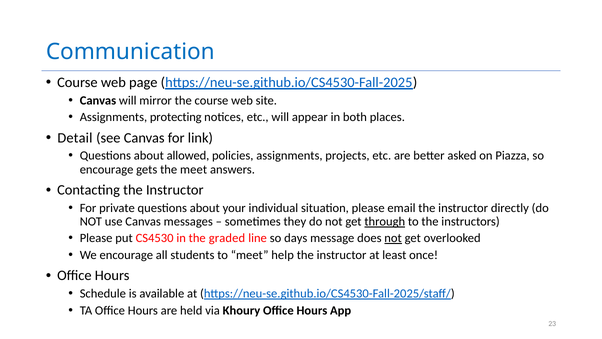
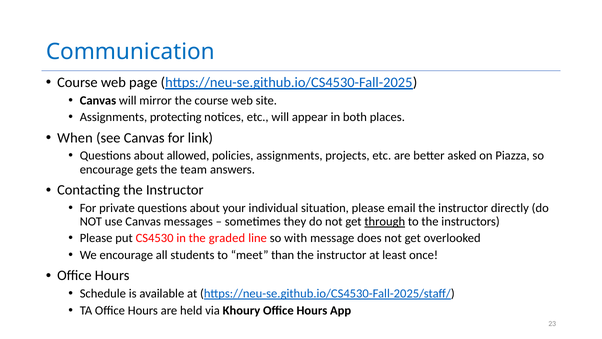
Detail: Detail -> When (75, 138)
the meet: meet -> team (194, 169)
days: days -> with (296, 238)
not underline: present -> none (393, 238)
help: help -> than (283, 255)
